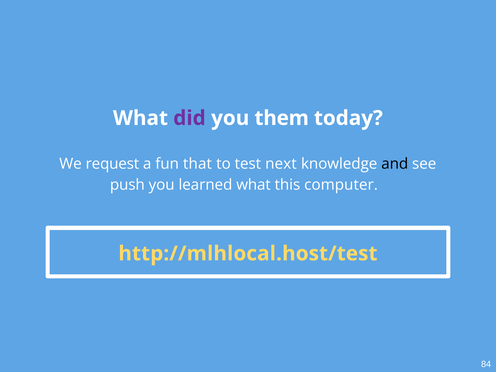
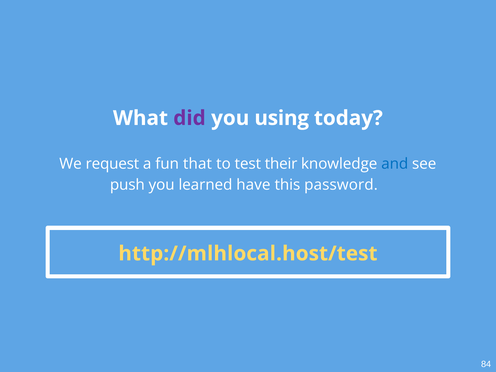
them: them -> using (282, 118)
next: next -> their (281, 164)
and colour: black -> blue (395, 164)
learned what: what -> have (253, 185)
computer: computer -> password (341, 185)
